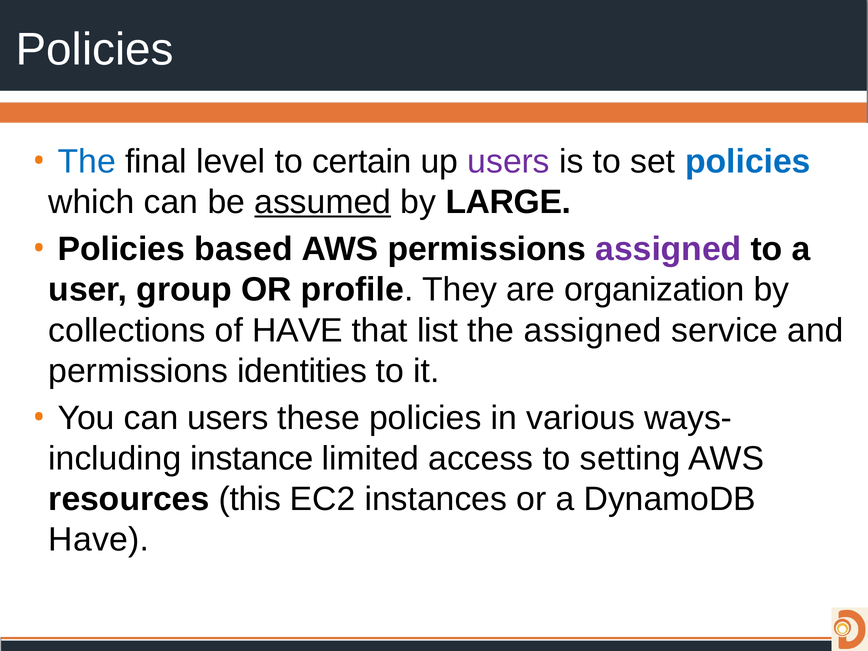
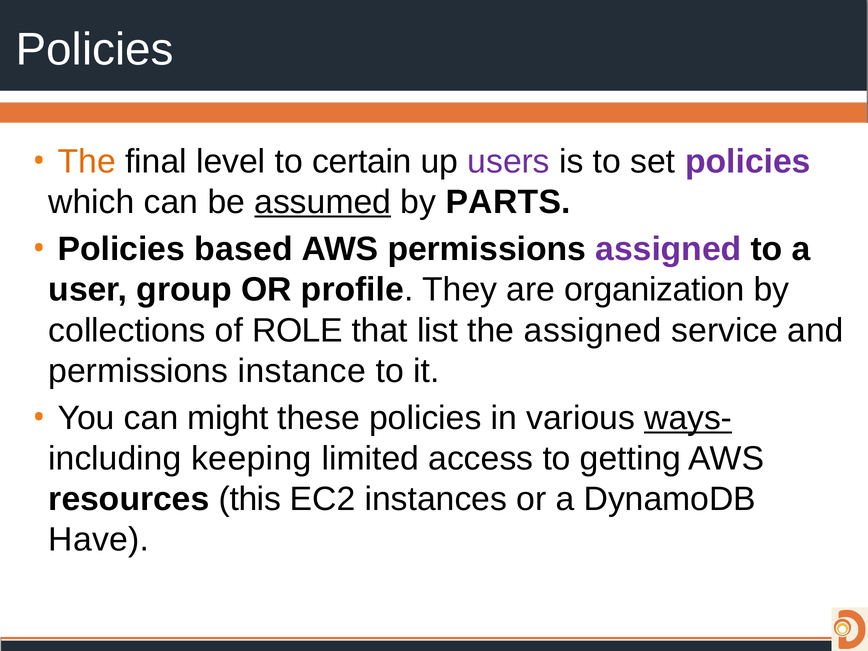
The colour: blue -> orange (87, 162)
policies colour: blue -> purple (748, 162)
LARGE: LARGE -> PARTS (508, 202)
of HAVE: HAVE -> ROLE (297, 330)
identities: identities -> instance (302, 371)
can users: users -> might (228, 418)
ways- underline: none -> present (688, 418)
instance: instance -> keeping (251, 459)
setting: setting -> getting (630, 459)
